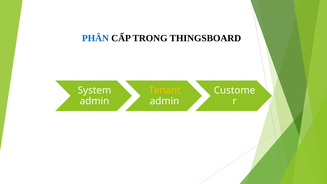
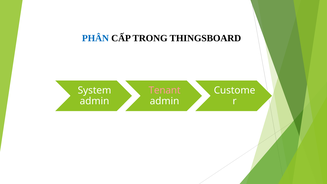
Tenant colour: yellow -> pink (165, 90)
